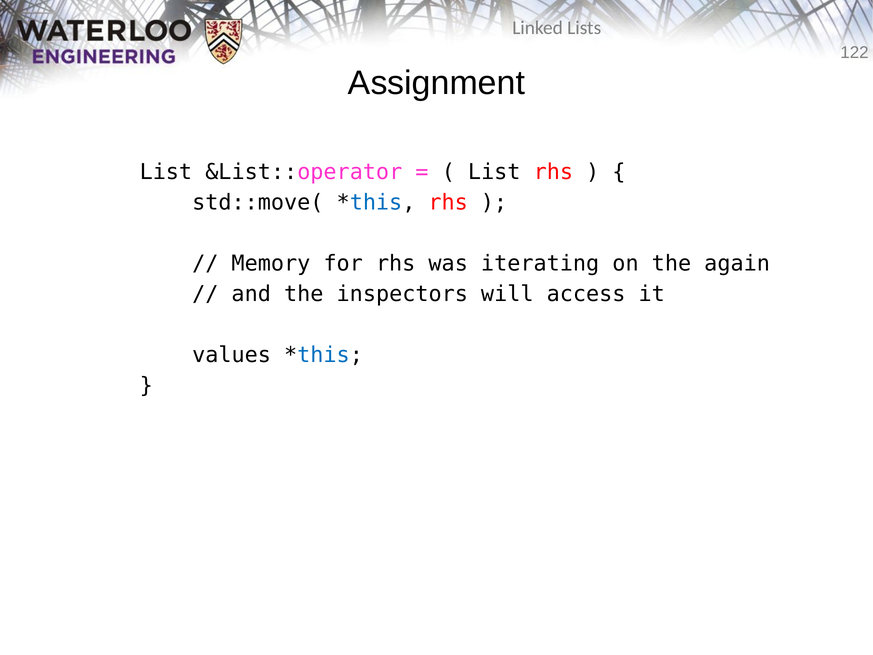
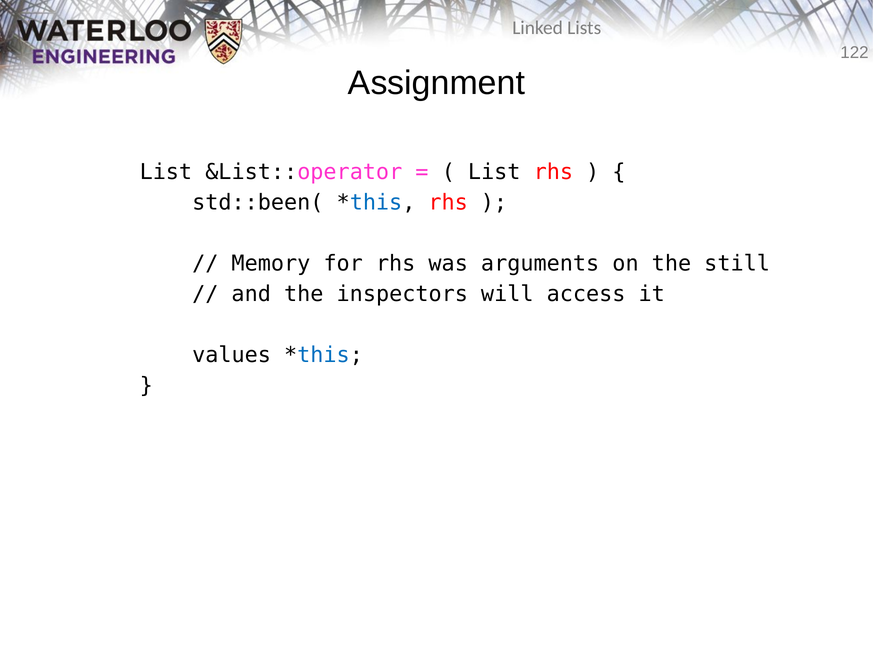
std::move(: std::move( -> std::been( (258, 202)
iterating: iterating -> arguments (540, 263)
again: again -> still (737, 263)
